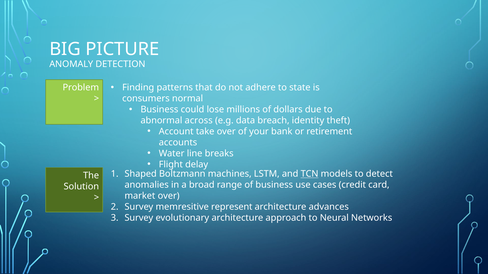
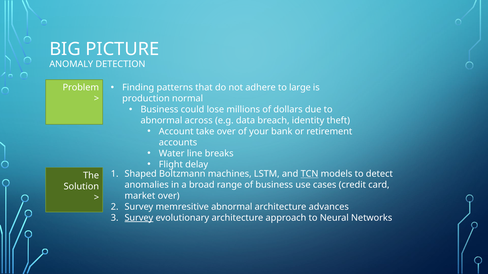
state: state -> large (300, 88)
consumers: consumers -> production (146, 99)
memresitive represent: represent -> abnormal (232, 207)
Survey underline: none -> present (139, 218)
